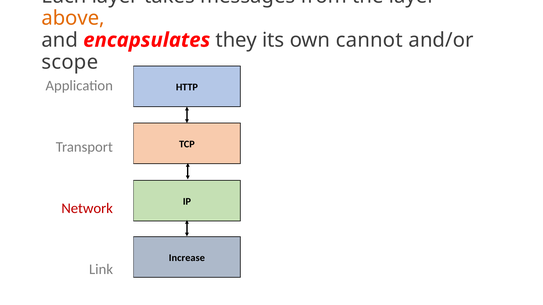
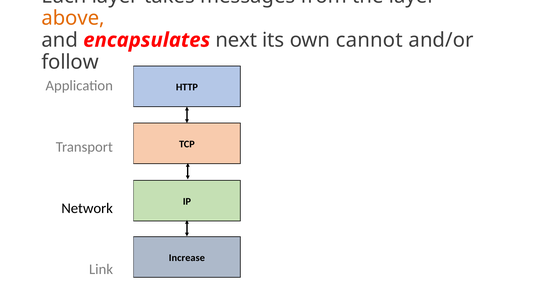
they: they -> next (236, 40)
scope: scope -> follow (70, 62)
Network colour: red -> black (87, 208)
